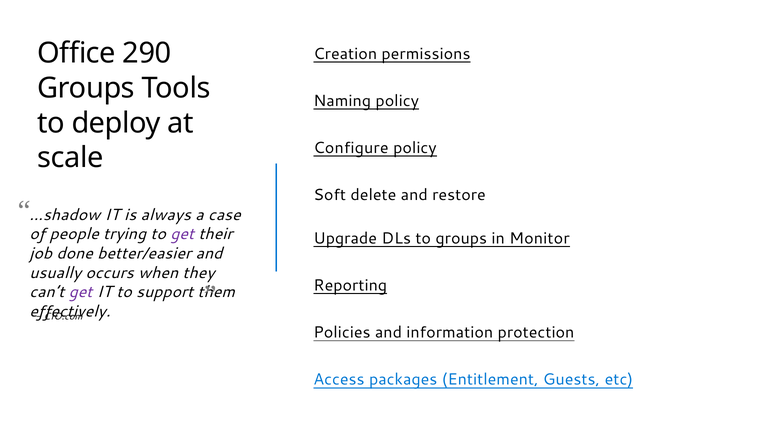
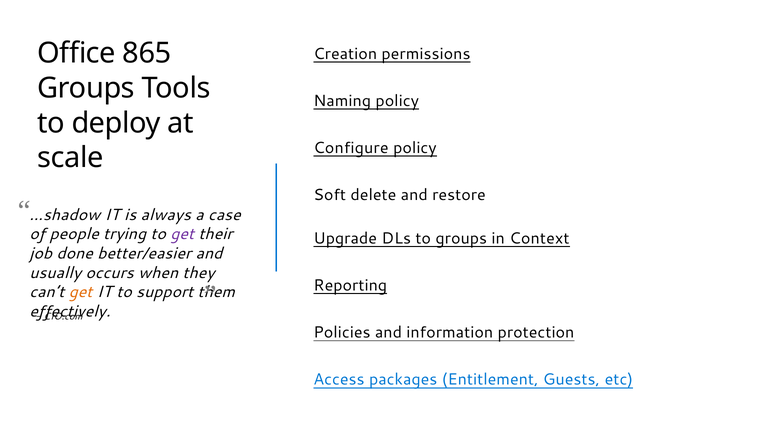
290: 290 -> 865 (147, 53)
Monitor: Monitor -> Context (539, 238)
get colour: purple -> orange (81, 292)
